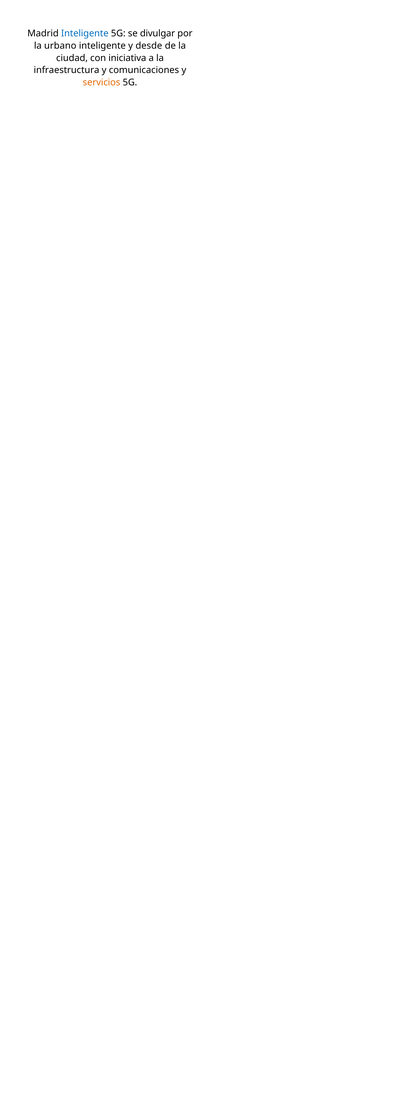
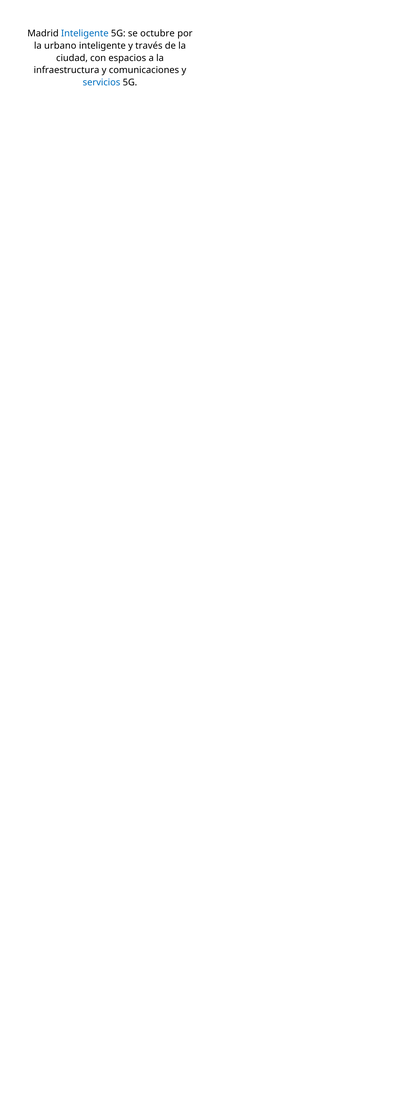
divulgar: divulgar -> octubre (157, 34)
desde: desde -> través (149, 46)
iniciativa: iniciativa -> espacios (127, 58)
servicios colour: orange -> blue (102, 82)
